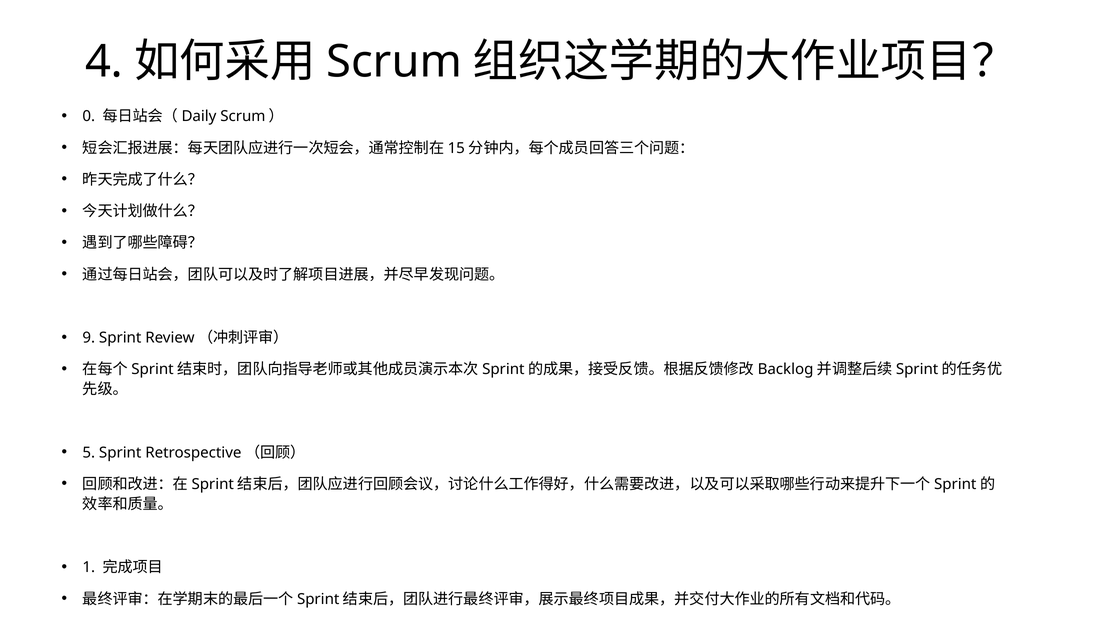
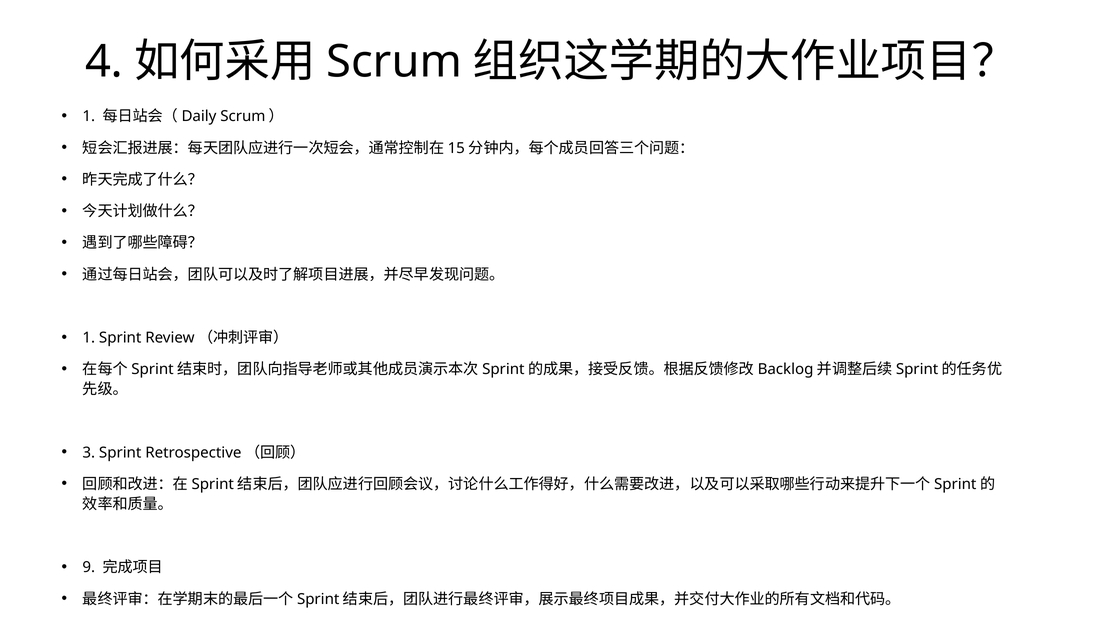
0: 0 -> 1 (89, 116)
9: 9 -> 1 (89, 338)
5: 5 -> 3 (89, 452)
1: 1 -> 9 (89, 567)
